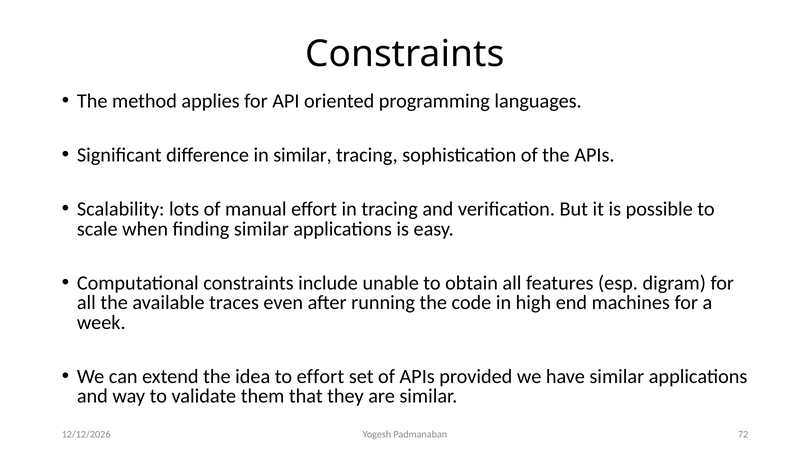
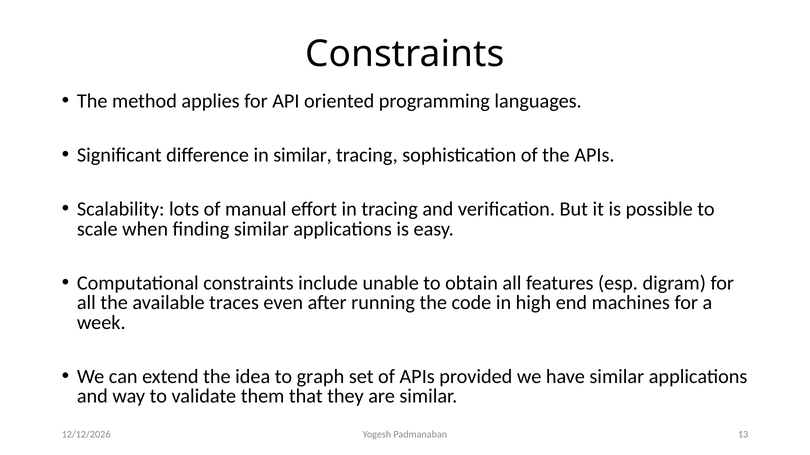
to effort: effort -> graph (320, 377)
72: 72 -> 13 (743, 435)
